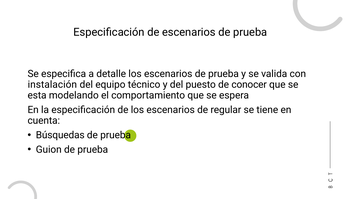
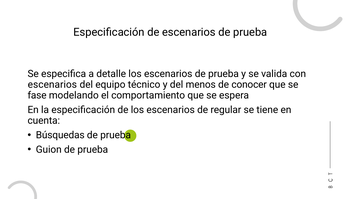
instalación: instalación -> escenarios (52, 84)
puesto: puesto -> menos (201, 84)
esta: esta -> fase (37, 95)
